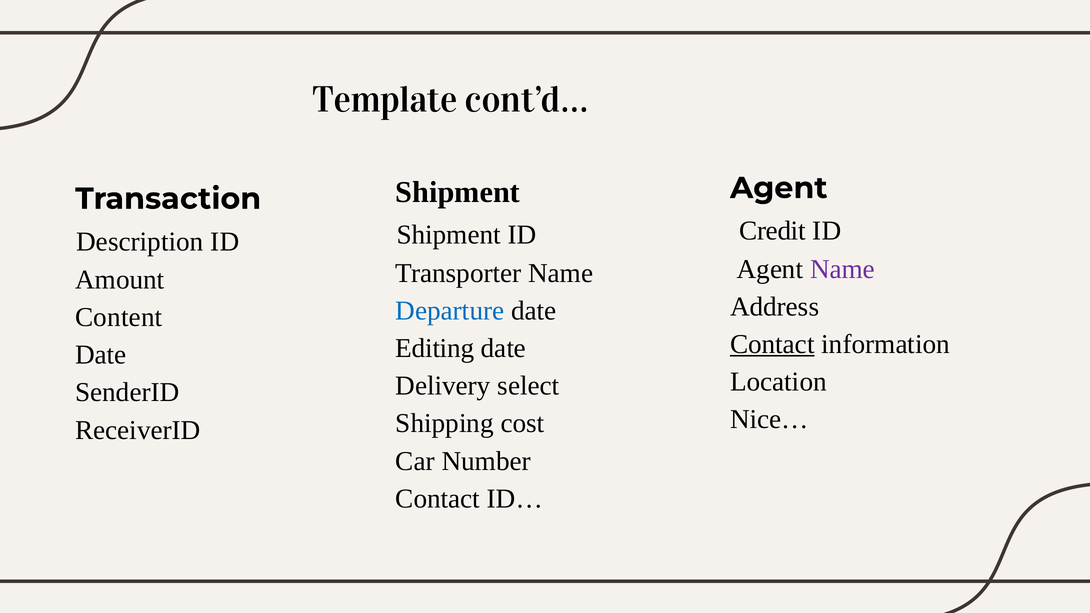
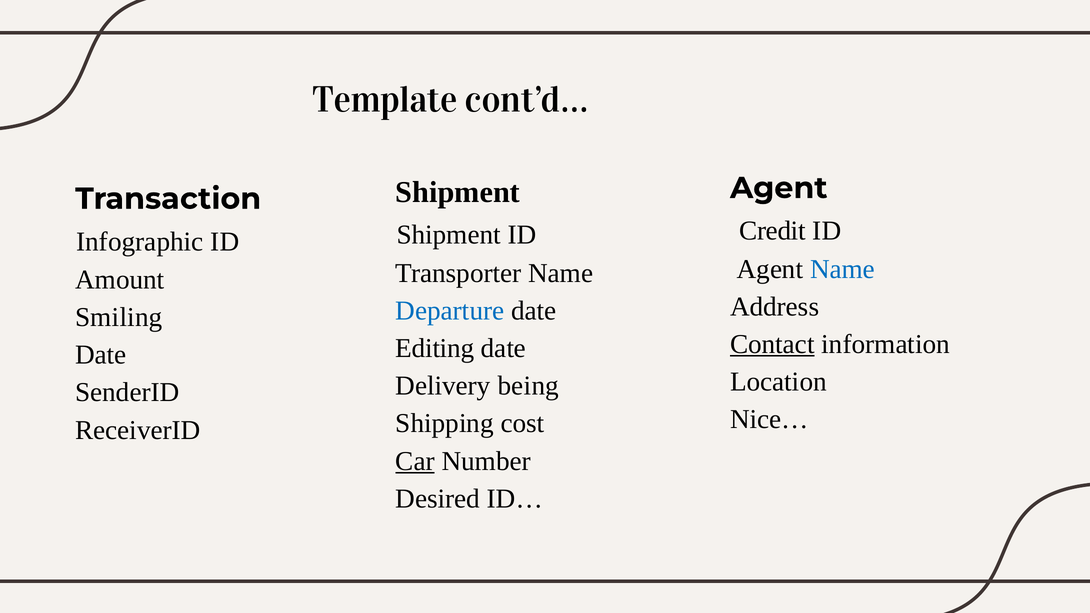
Description: Description -> Infographic (140, 242)
Name colour: purple -> blue (843, 269)
Content: Content -> Smiling (119, 317)
select: select -> being (528, 386)
Car underline: none -> present (415, 461)
Contact: Contact -> Desired (438, 499)
